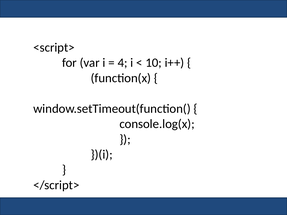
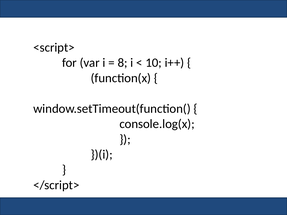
4: 4 -> 8 (123, 63)
